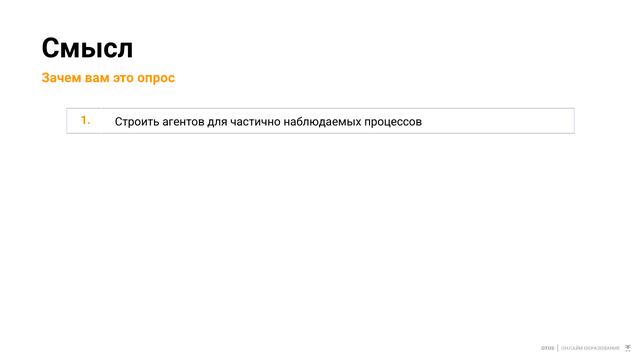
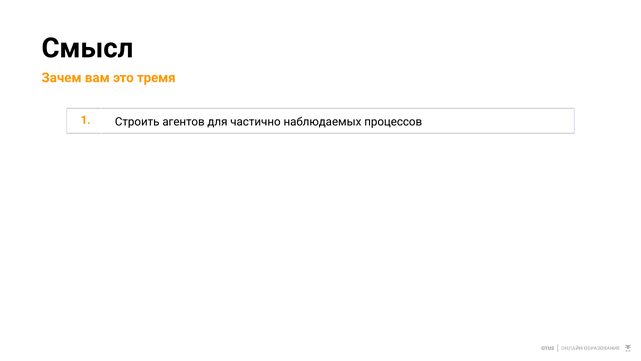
опрос: опрос -> тремя (156, 78)
